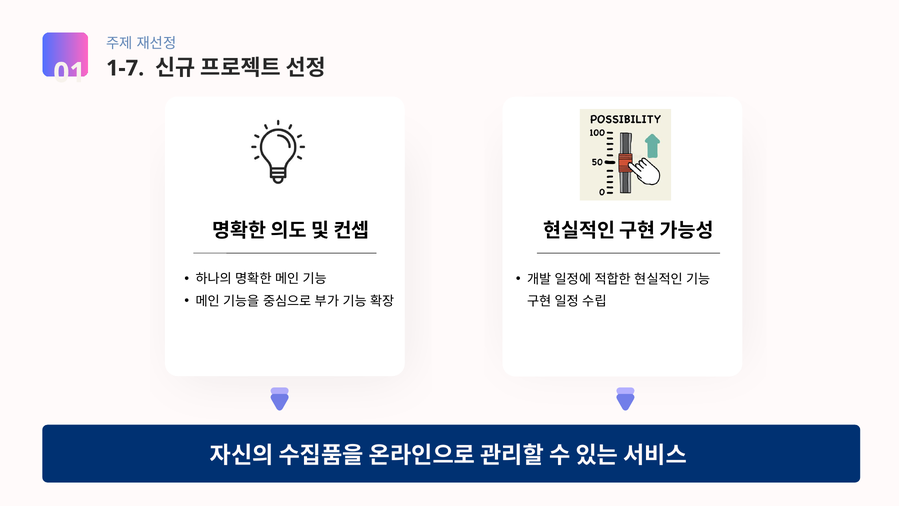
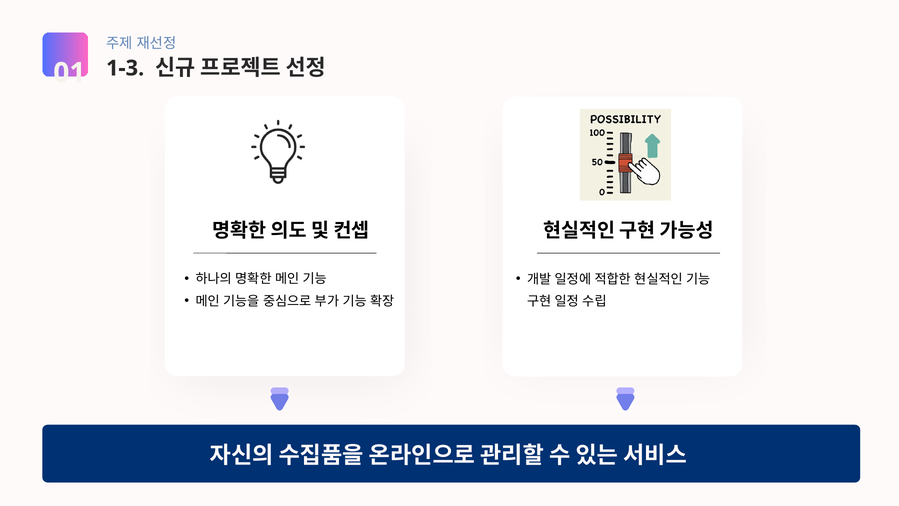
1-7: 1-7 -> 1-3 (125, 68)
